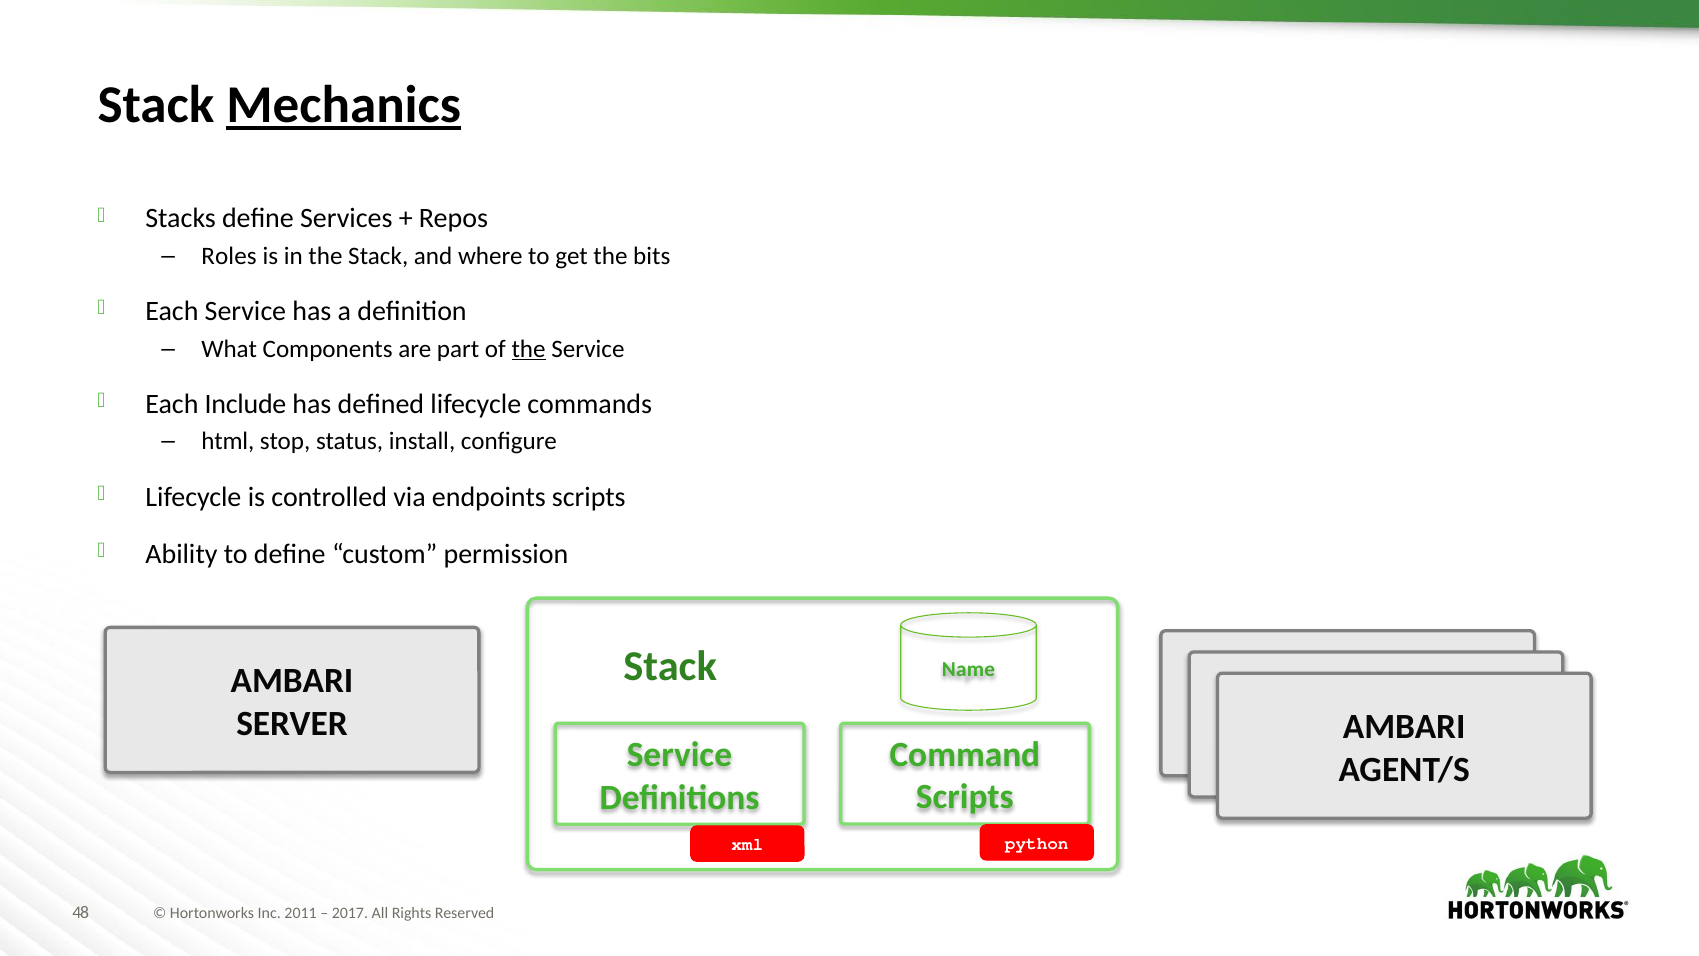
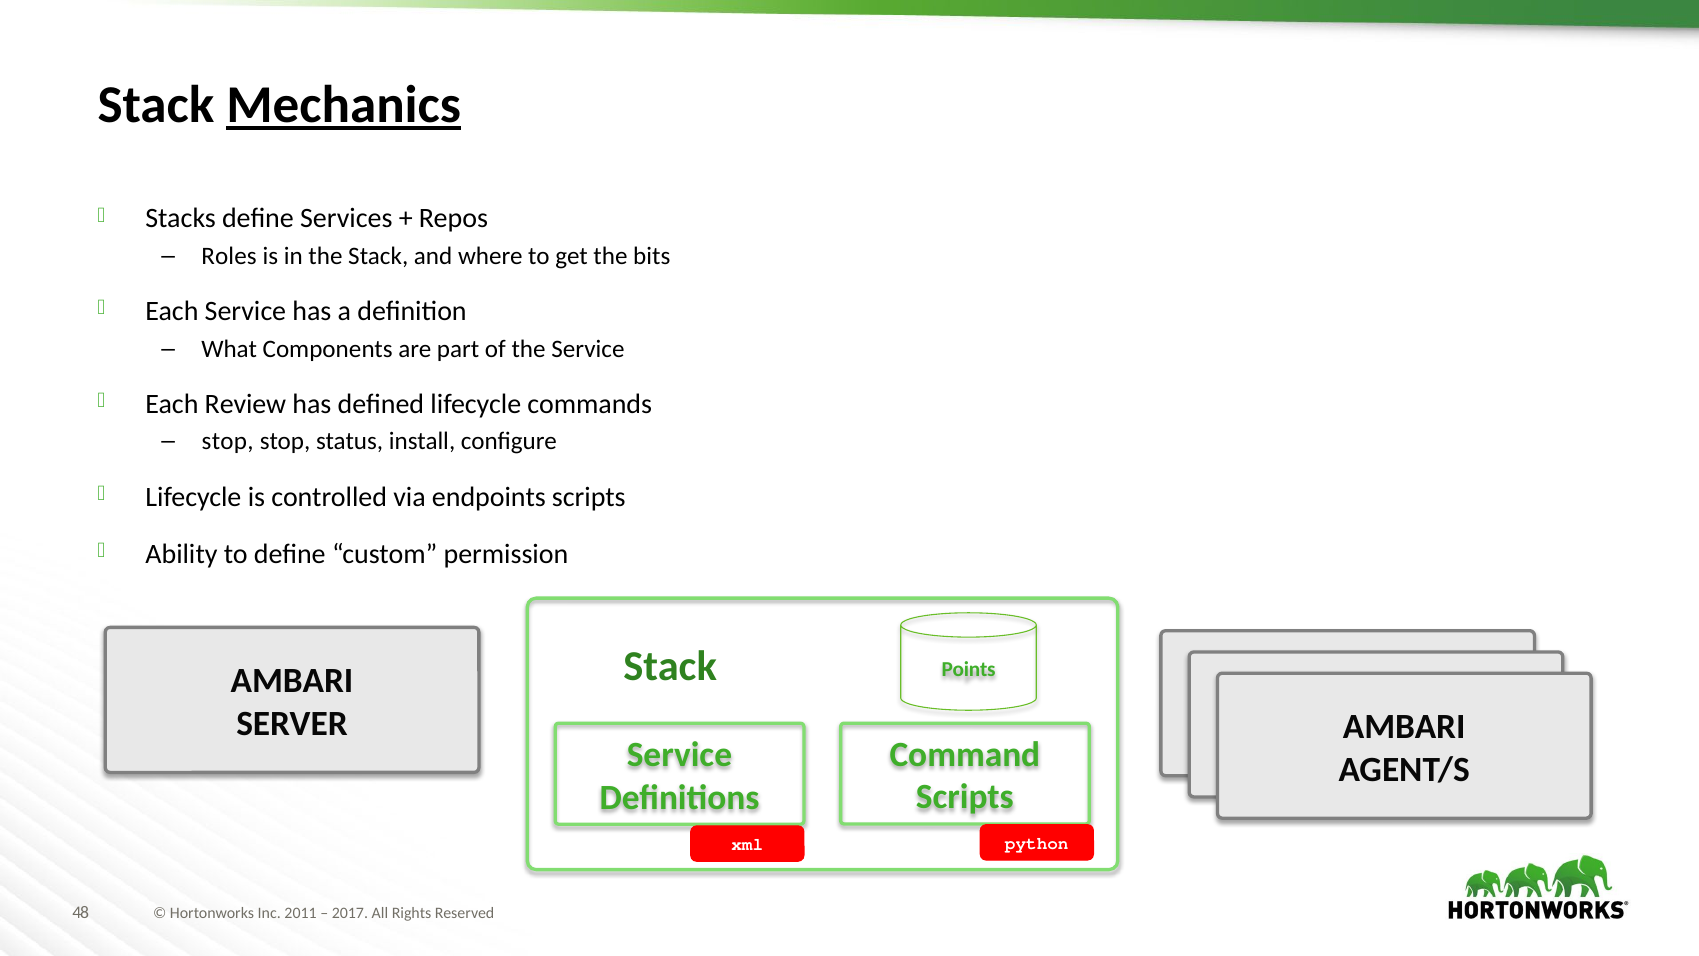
the underline: present -> none (529, 349)
Include: Include -> Review (245, 404)
html: html -> stop (228, 442)
Name: Name -> Points (969, 669)
